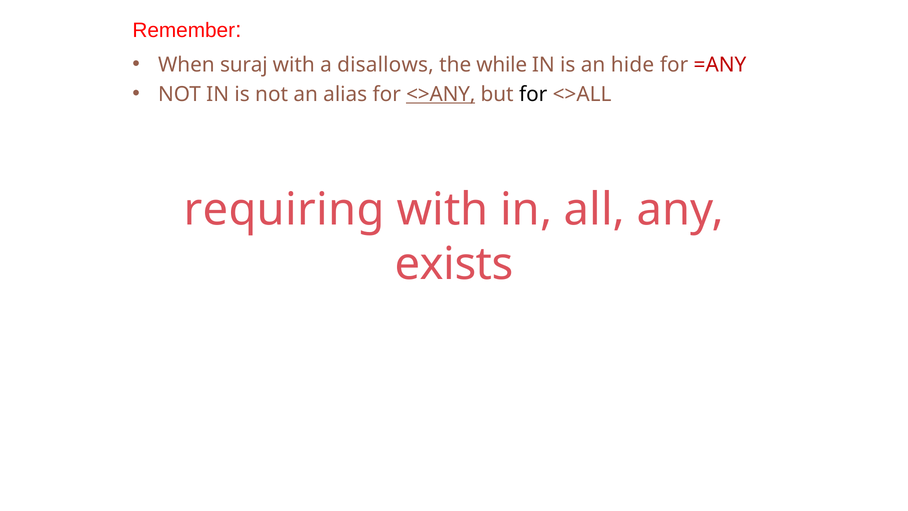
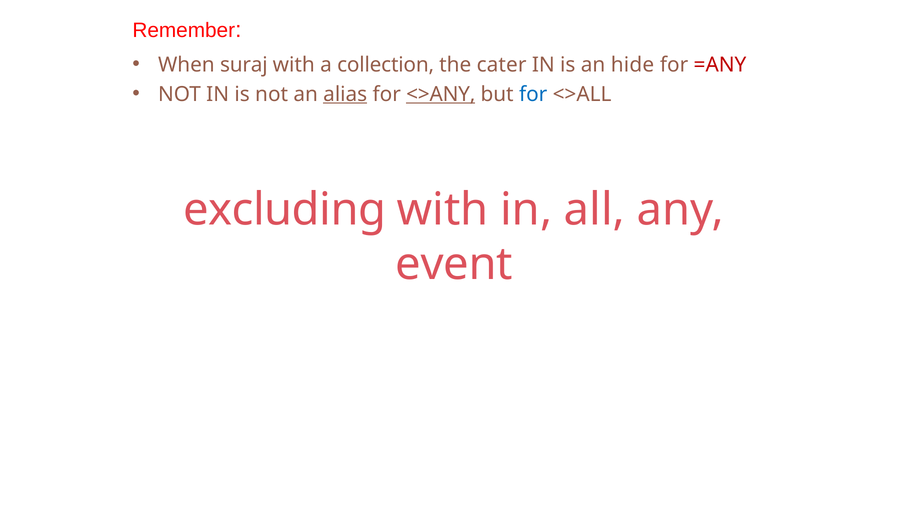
disallows: disallows -> collection (386, 65)
while: while -> cater (502, 65)
alias underline: none -> present (345, 94)
for colour: black -> blue (533, 94)
requiring: requiring -> excluding (285, 210)
exists: exists -> event (454, 264)
